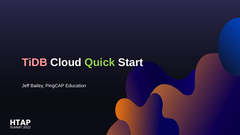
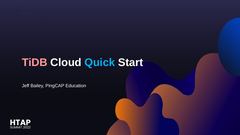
Quick colour: light green -> light blue (100, 62)
